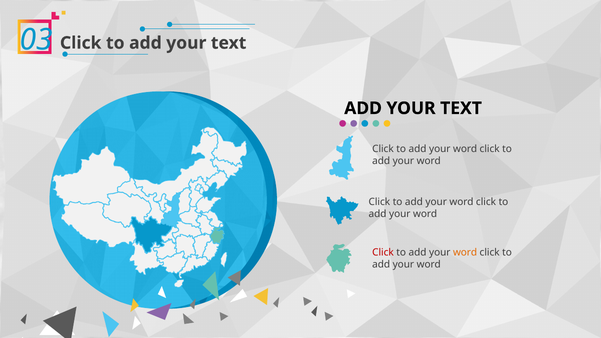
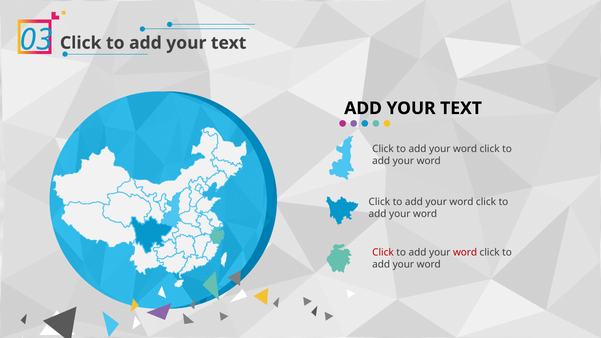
word colour: orange -> red (465, 252)
